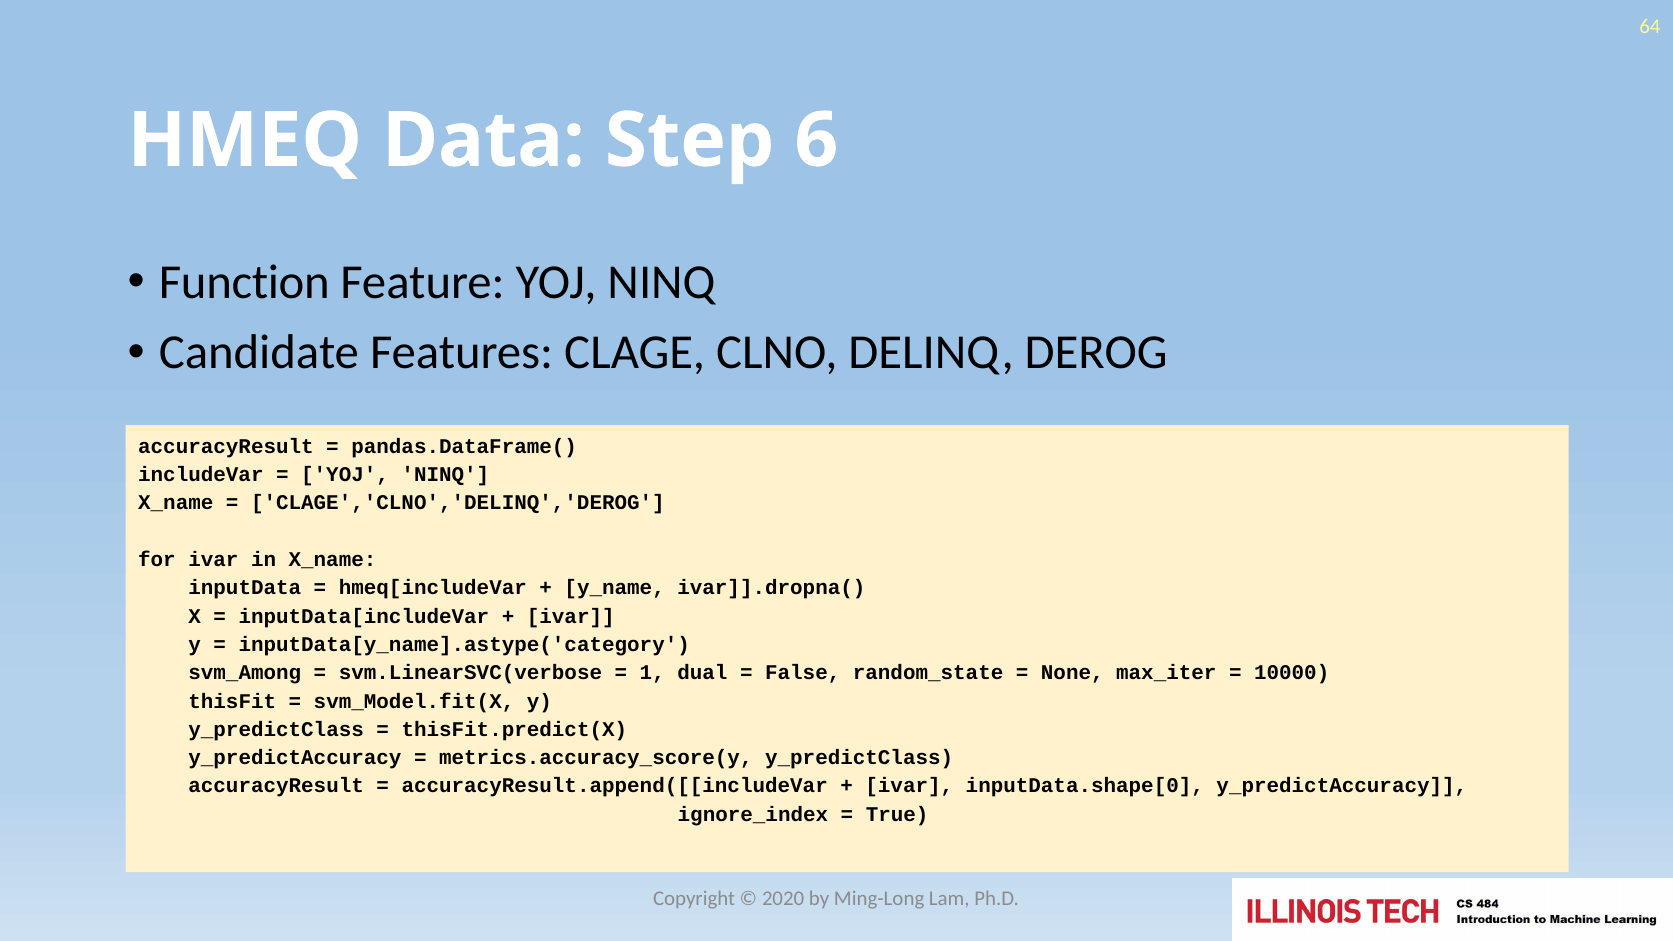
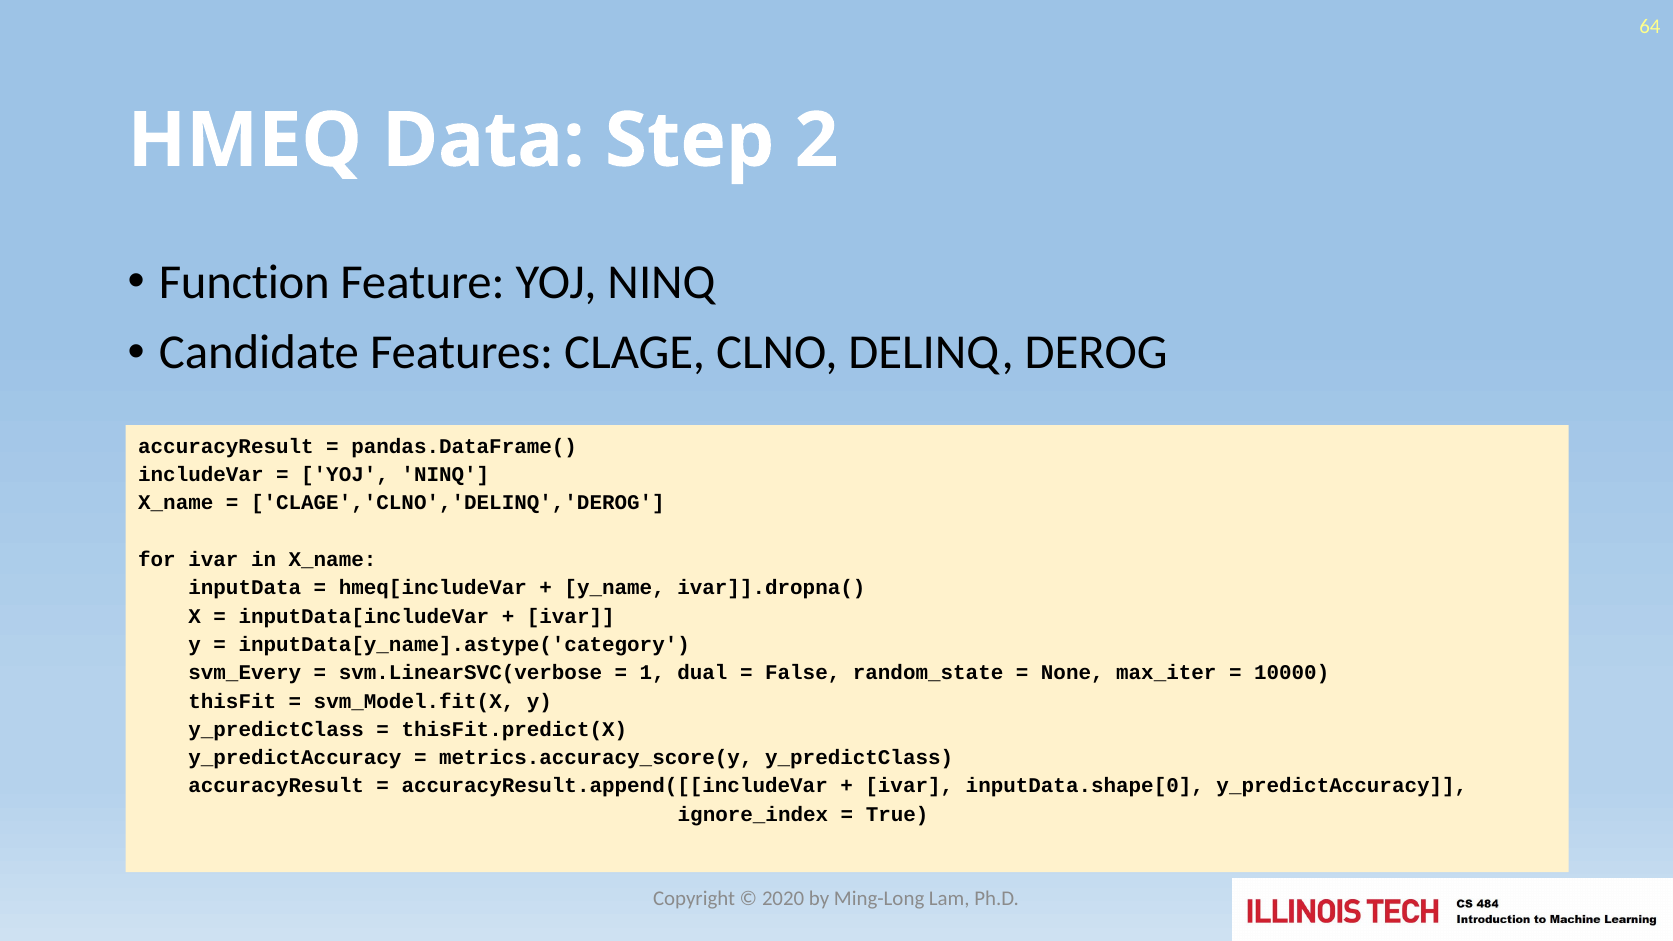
6: 6 -> 2 (816, 141)
svm_Among: svm_Among -> svm_Every (245, 673)
